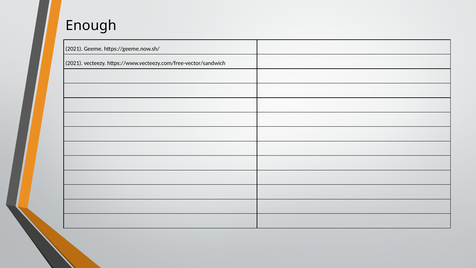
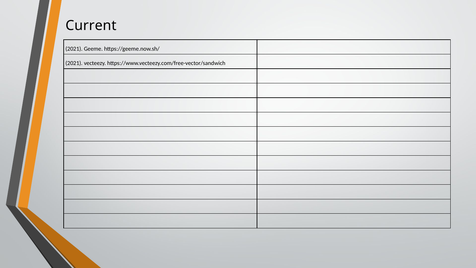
Enough: Enough -> Current (91, 26)
